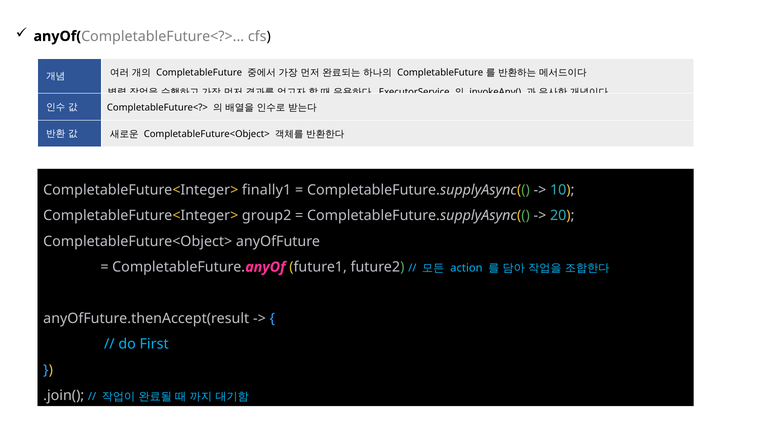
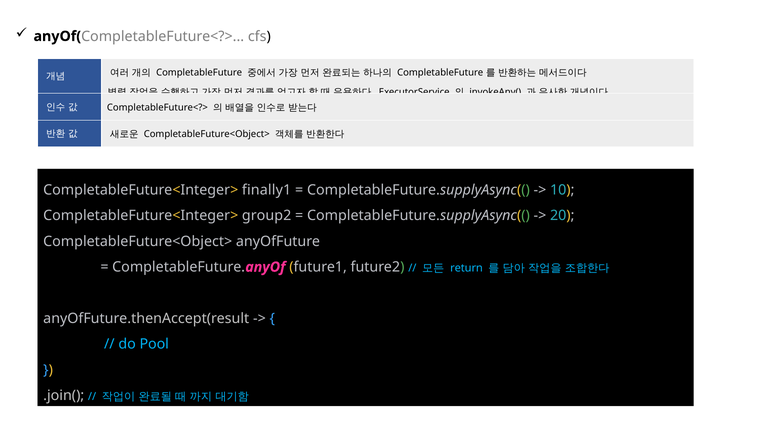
action: action -> return (467, 268)
First: First -> Pool (154, 344)
